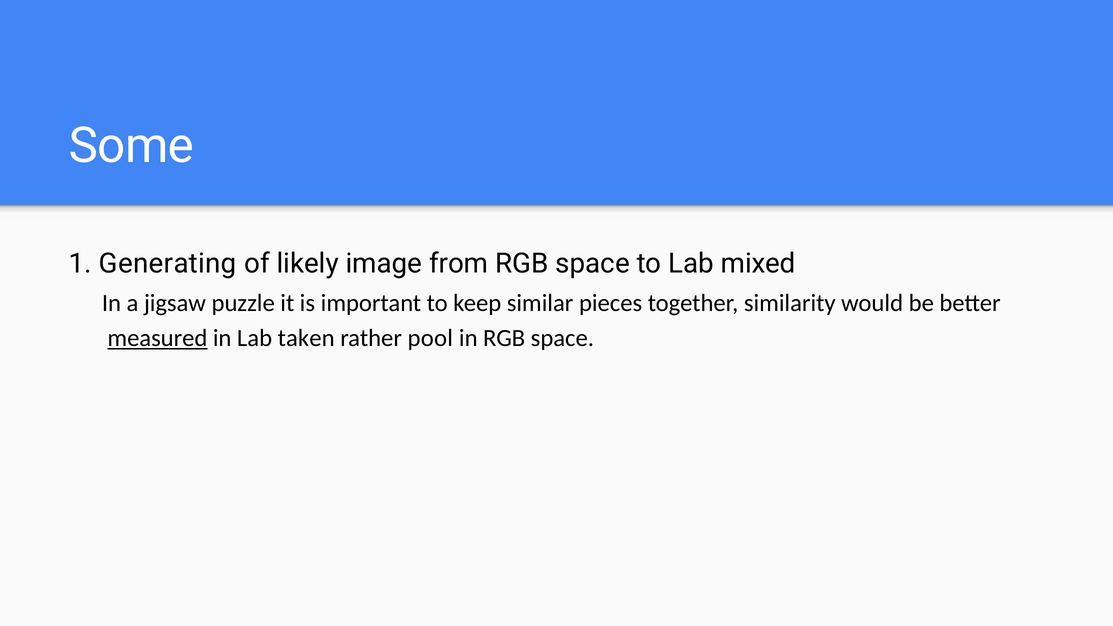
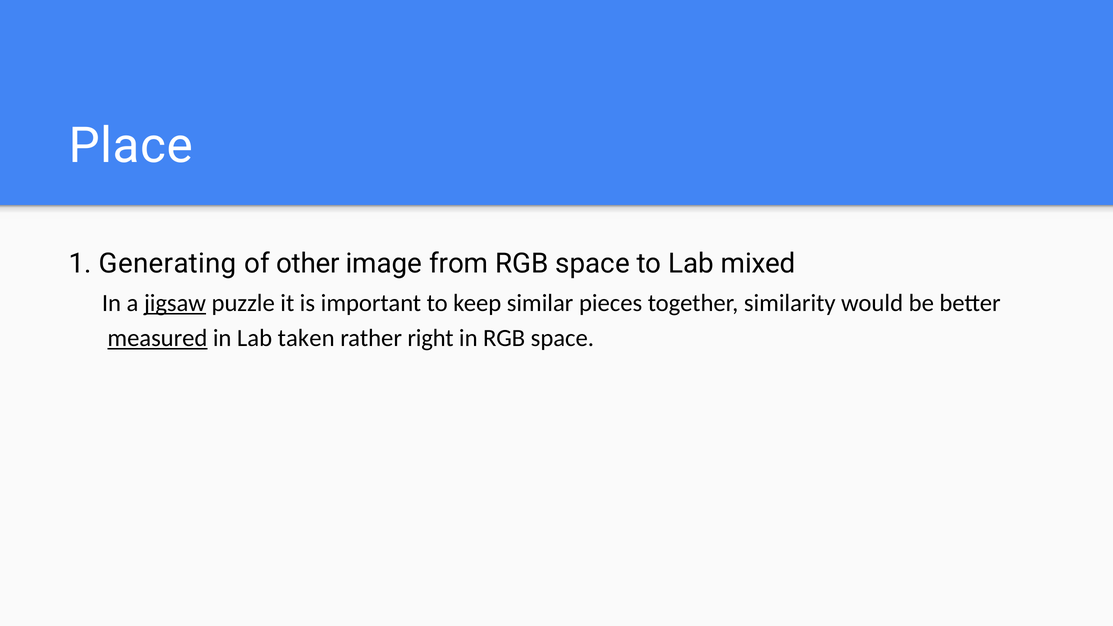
Some: Some -> Place (131, 146)
likely: likely -> other (308, 264)
jigsaw underline: none -> present (175, 303)
pool: pool -> right (431, 338)
